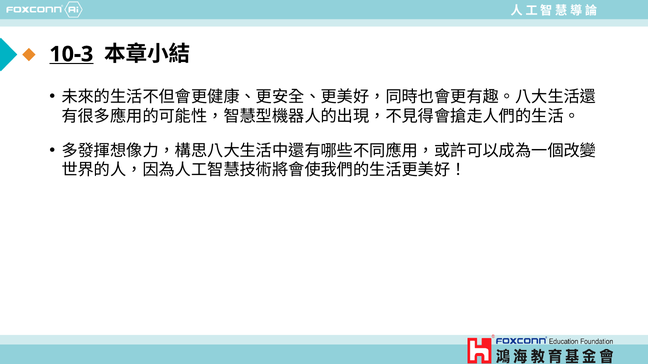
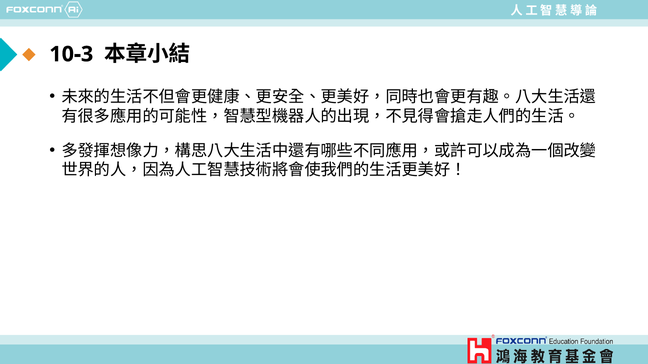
10-3 underline: present -> none (71, 54)
